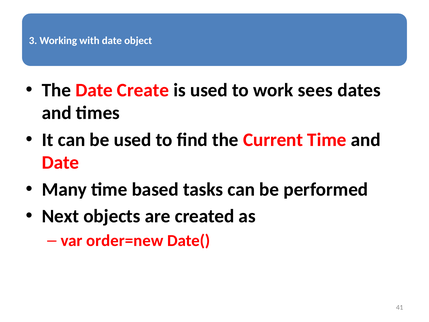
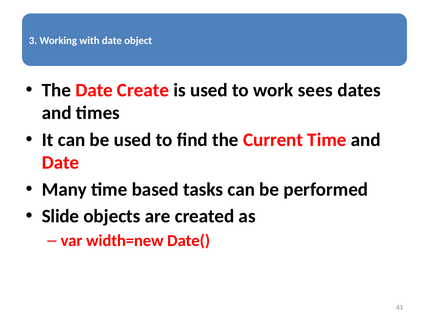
Next: Next -> Slide (61, 216)
order=new: order=new -> width=new (125, 241)
